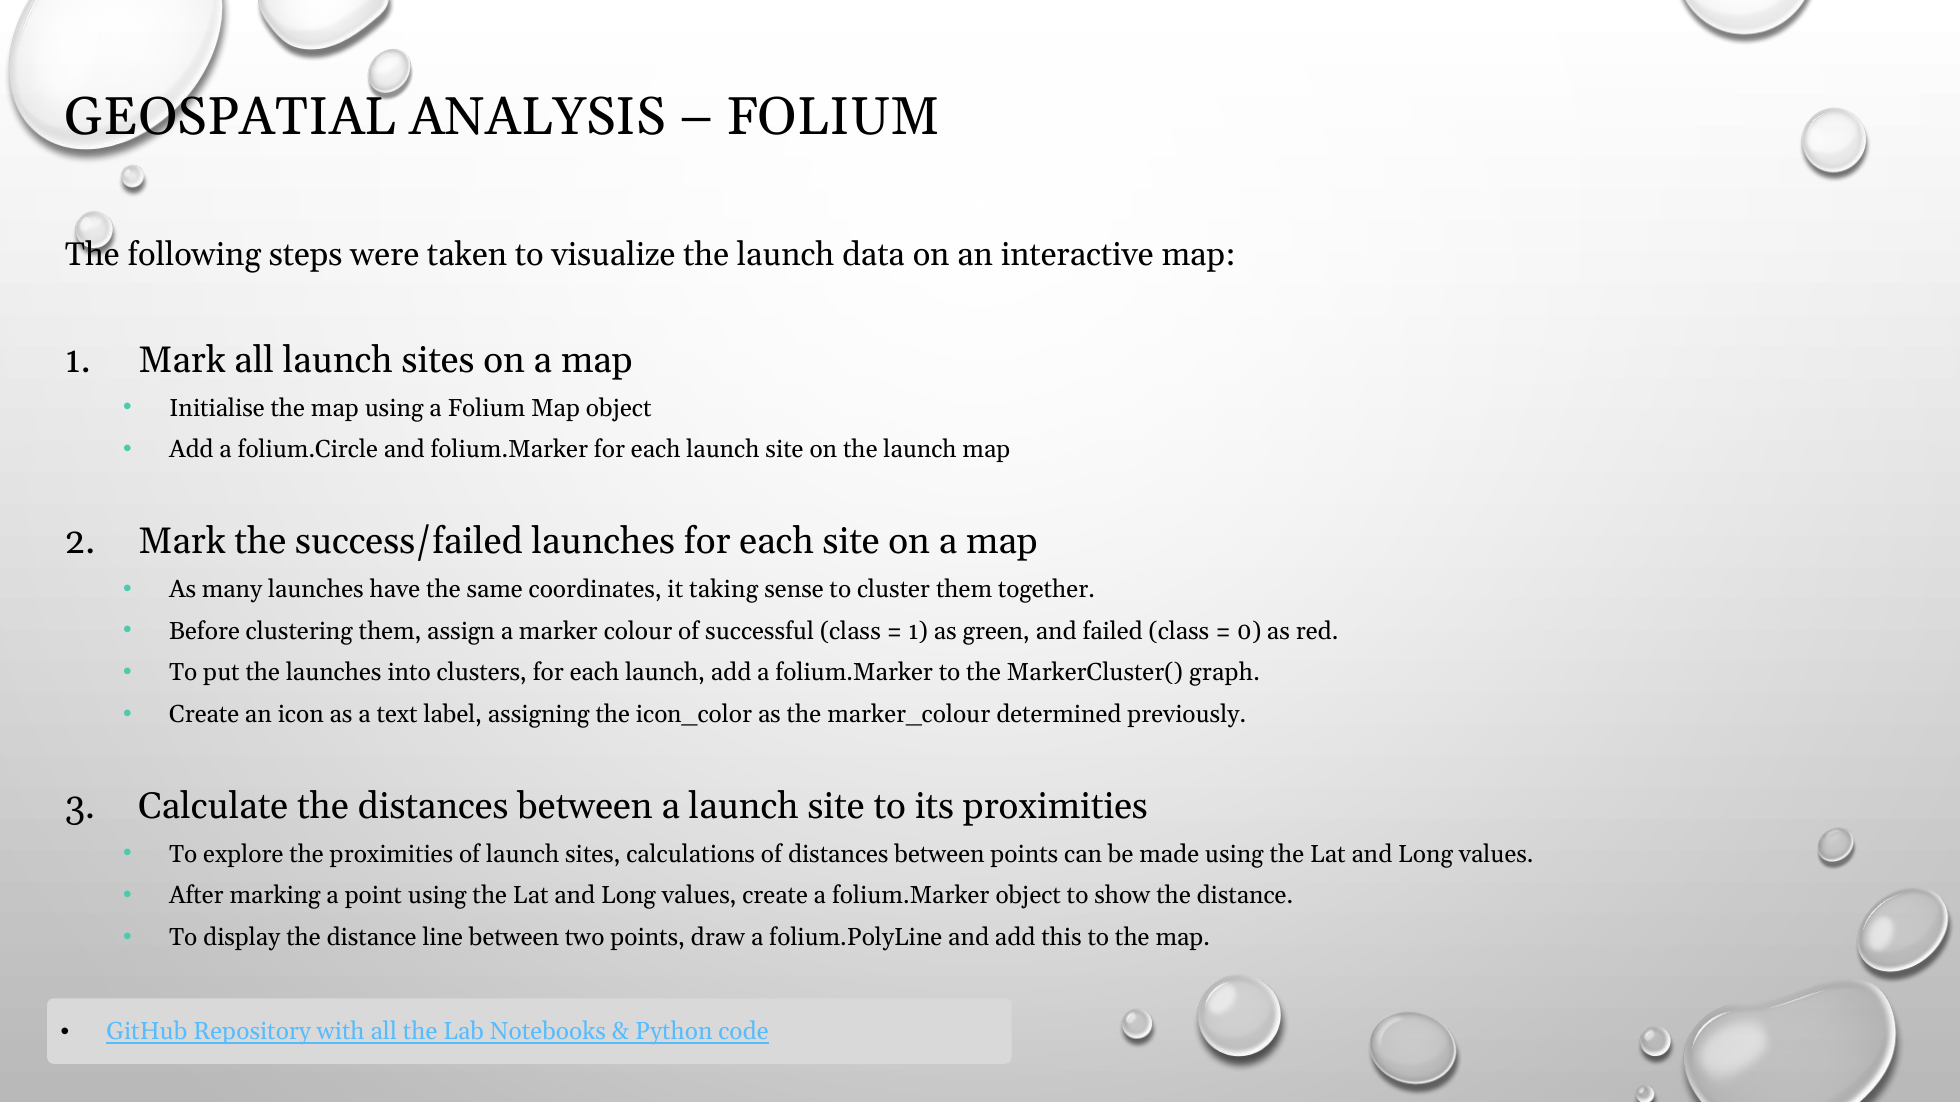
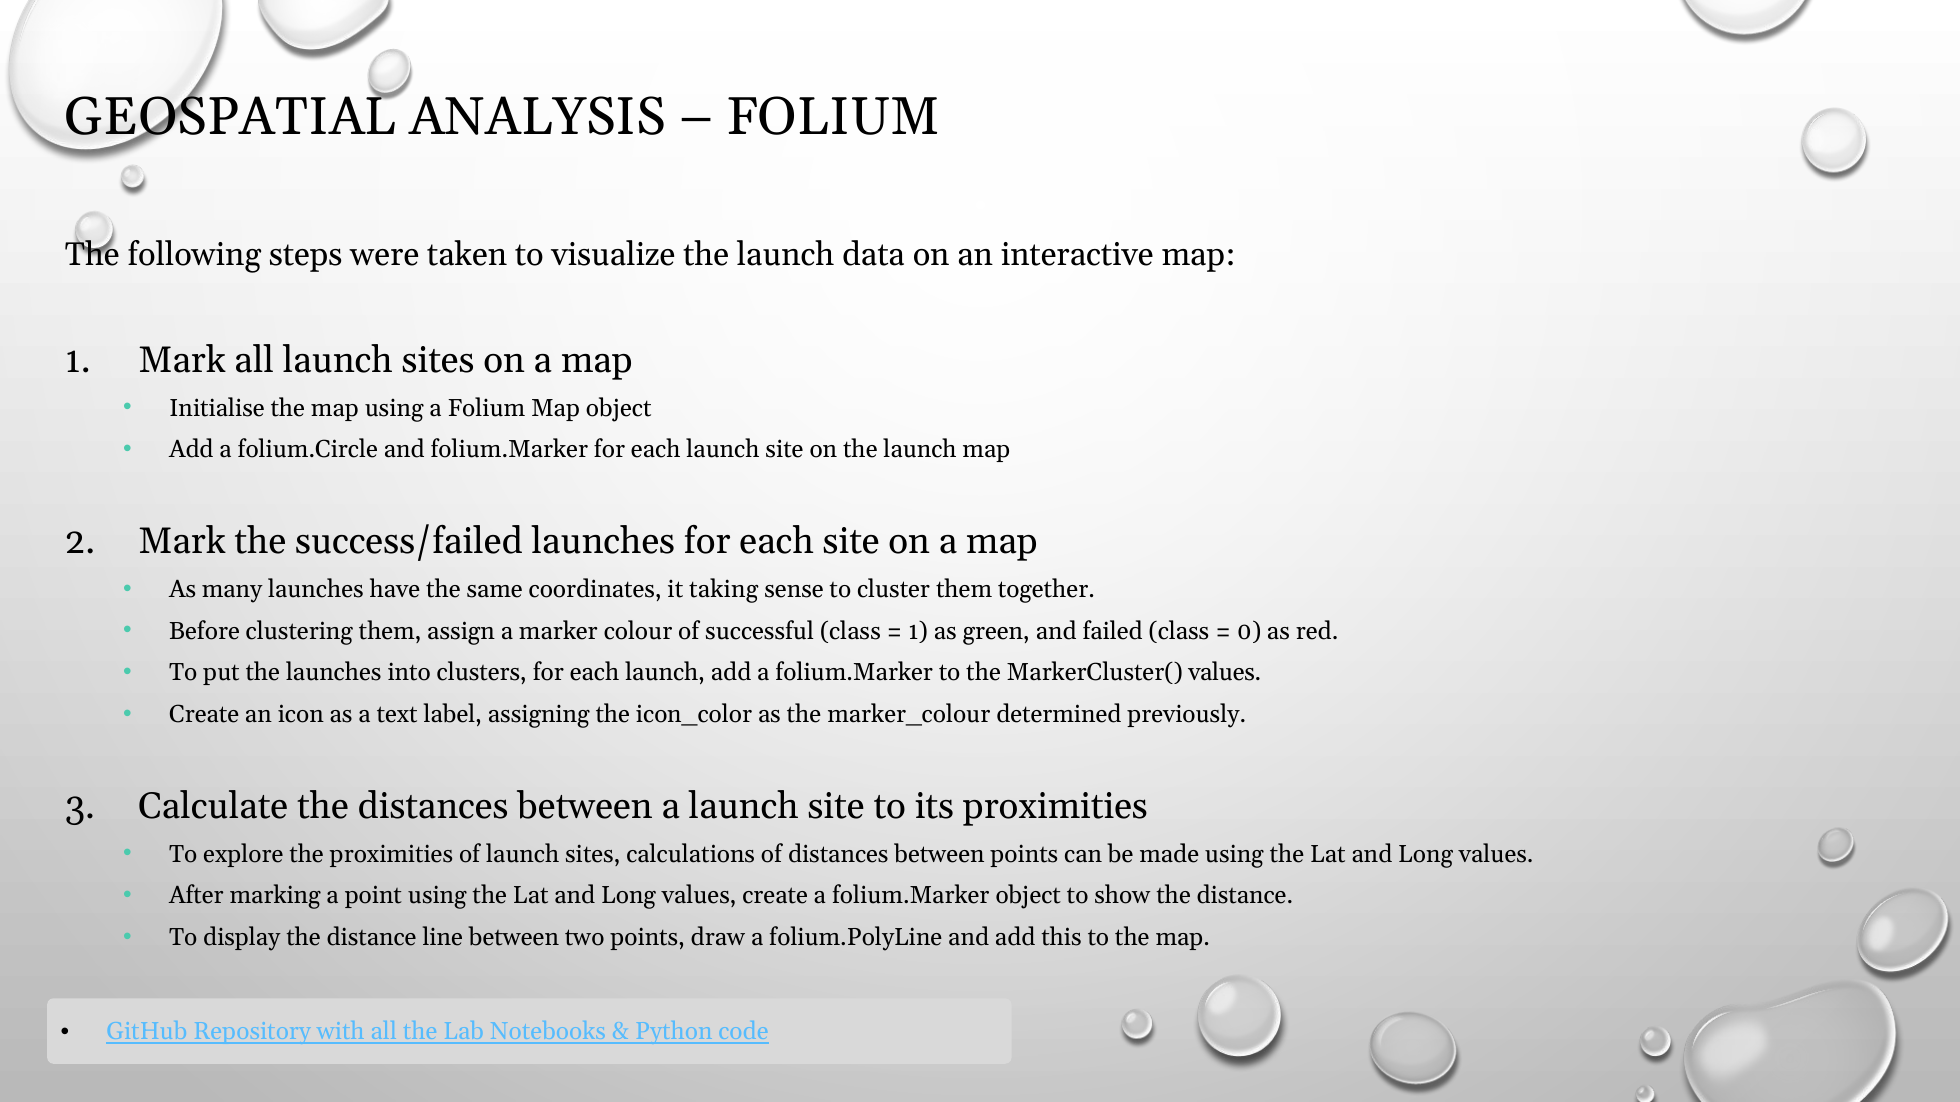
MarkerCluster( graph: graph -> values (1225, 673)
